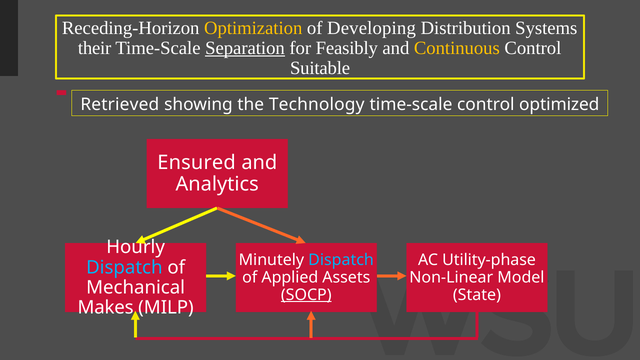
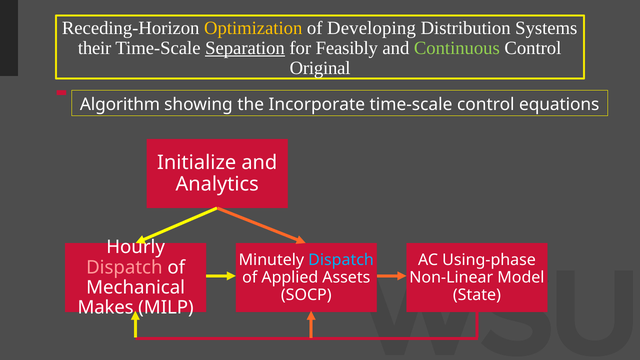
Continuous colour: yellow -> light green (457, 48)
Suitable: Suitable -> Original (320, 68)
Retrieved: Retrieved -> Algorithm (120, 104)
Technology: Technology -> Incorporate (317, 104)
optimized: optimized -> equations (559, 104)
Ensured: Ensured -> Initialize (197, 163)
Utility-phase: Utility-phase -> Using-phase (489, 260)
Dispatch colour: light blue -> pink (124, 267)
SOCP underline: present -> none (306, 295)
